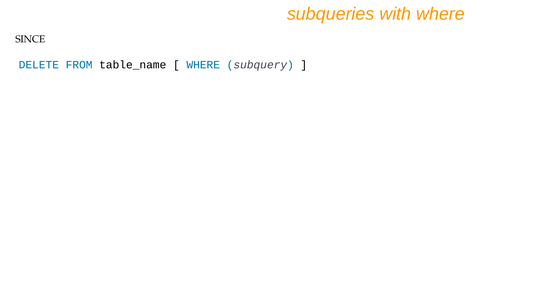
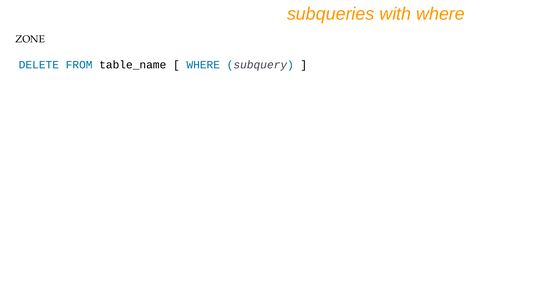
SINCE: SINCE -> ZONE (30, 39)
